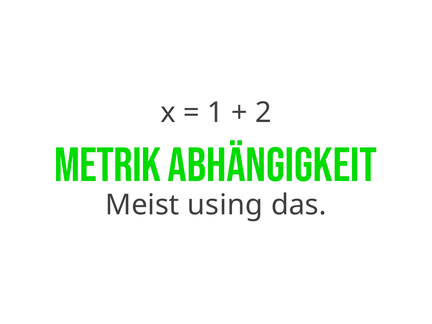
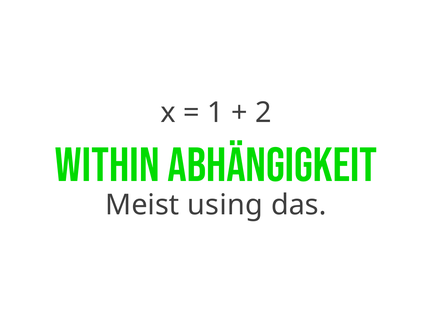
Metrik: Metrik -> Within (107, 165)
